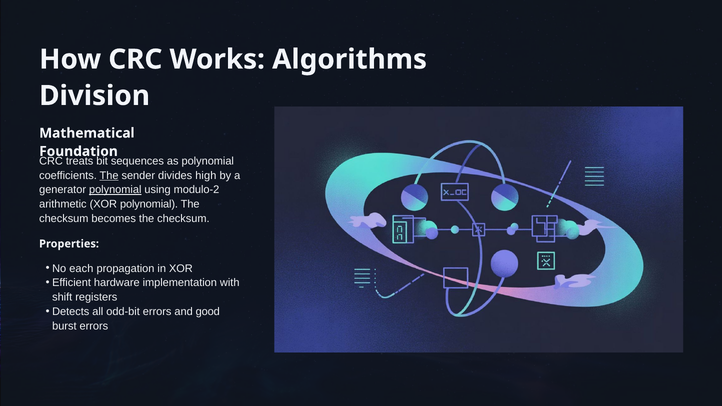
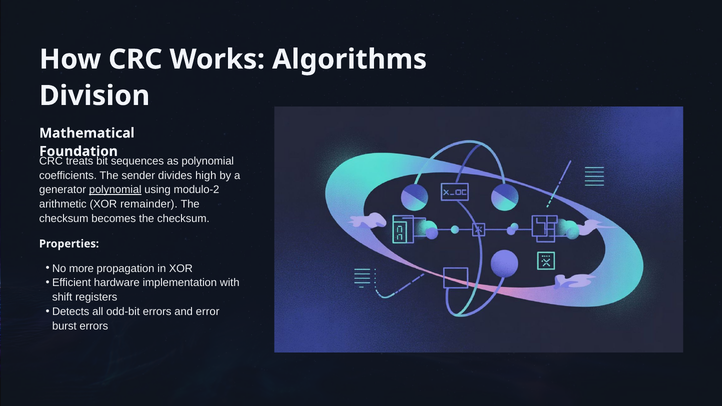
The underline: present -> none (109, 175)
XOR polynomial: polynomial -> remainder (149, 204)
each: each -> more (81, 268)
good: good -> error (208, 312)
